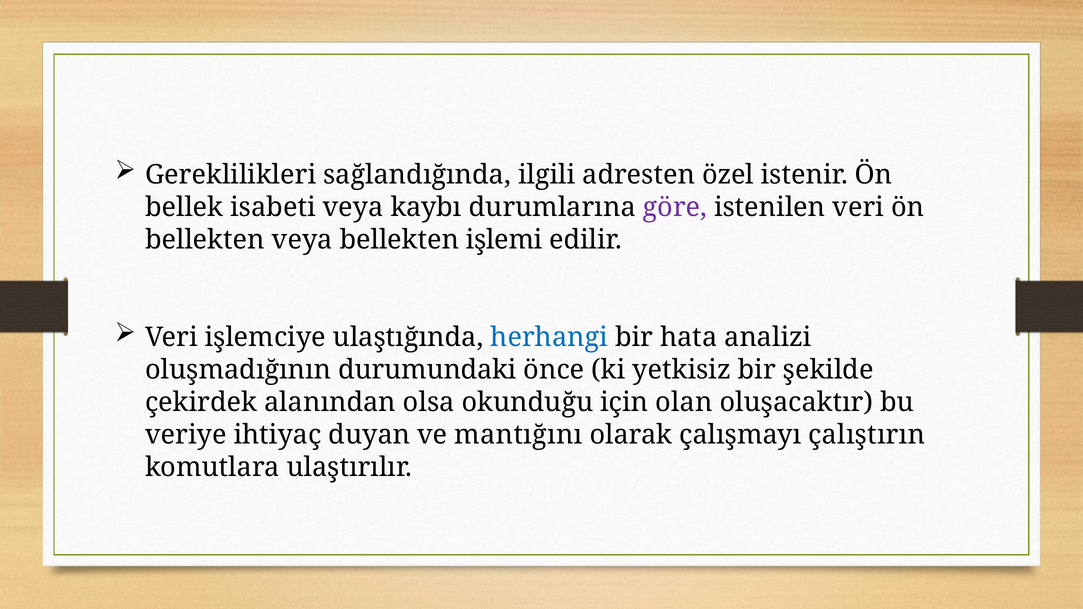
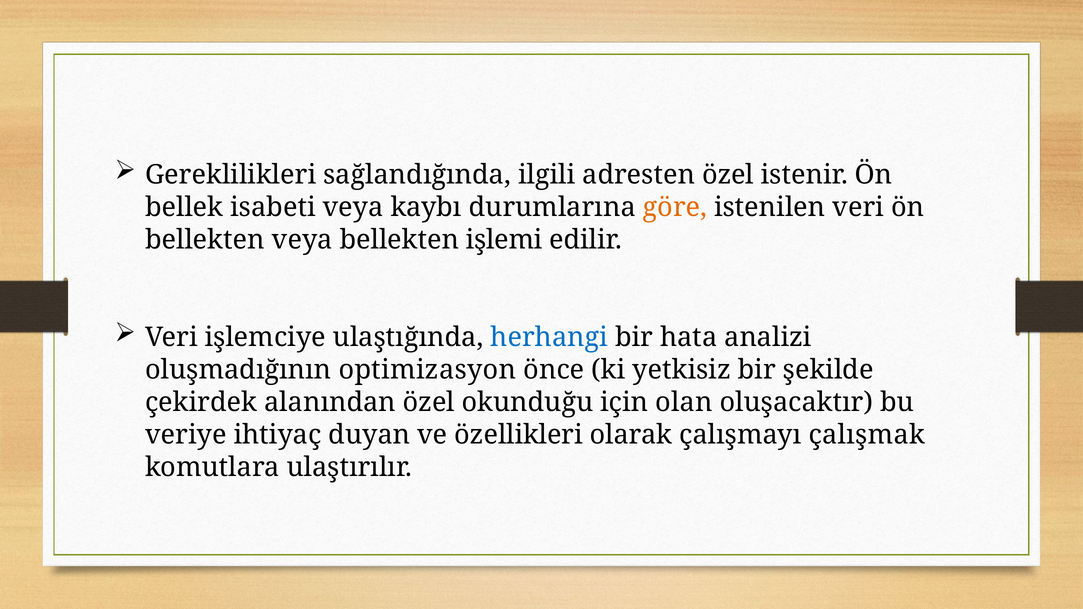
göre colour: purple -> orange (675, 207)
durumundaki: durumundaki -> optimizasyon (427, 370)
alanından olsa: olsa -> özel (429, 402)
mantığını: mantığını -> özellikleri (519, 435)
çalıştırın: çalıştırın -> çalışmak (867, 435)
